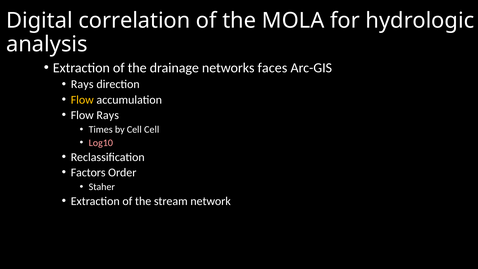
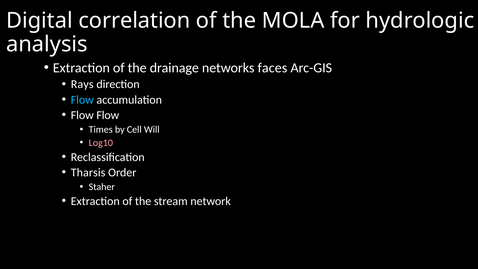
Flow colour: yellow -> light blue (82, 100)
Flow Rays: Rays -> Flow (108, 115)
Cell Cell: Cell -> Will (152, 129)
Factors: Factors -> Tharsis (88, 172)
